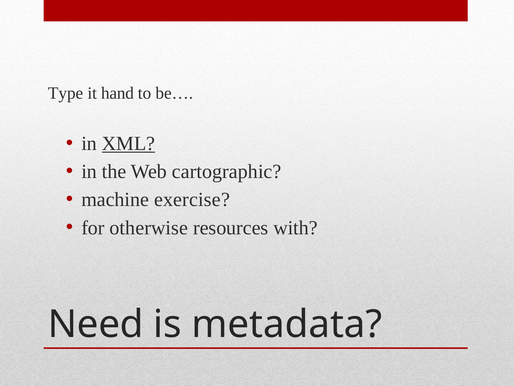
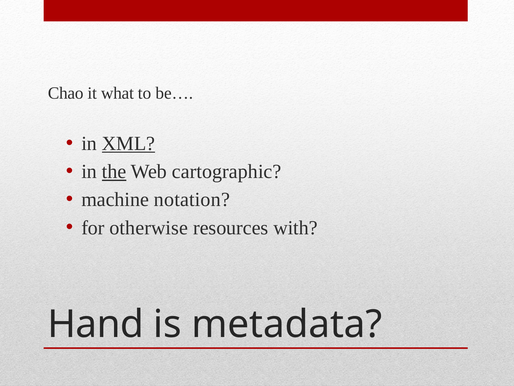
Type: Type -> Chao (66, 93)
hand: hand -> what (117, 93)
the underline: none -> present (114, 171)
exercise: exercise -> notation (192, 199)
Need: Need -> Hand (96, 324)
